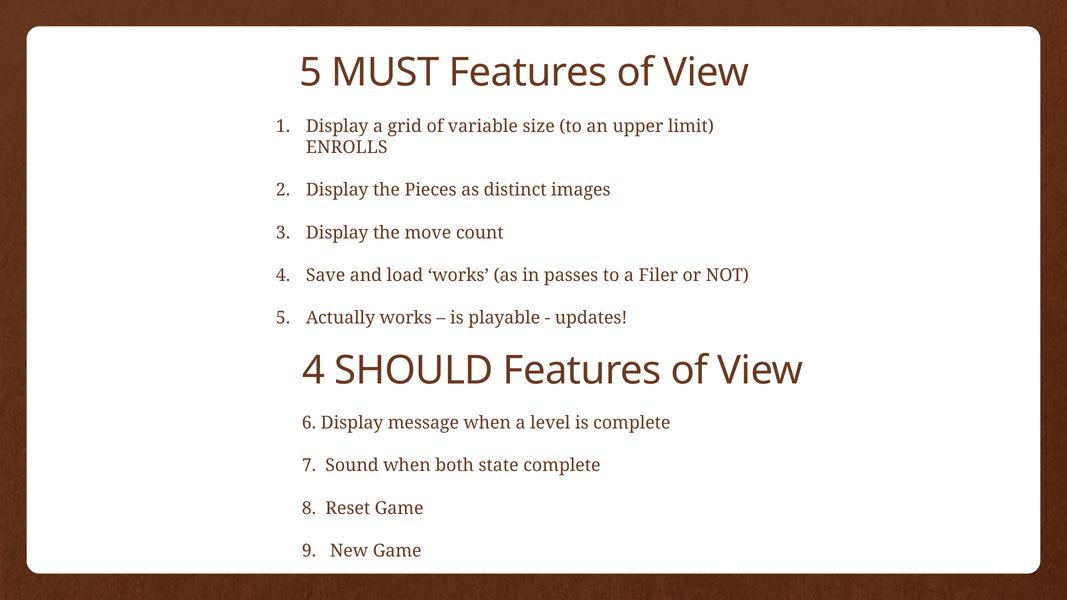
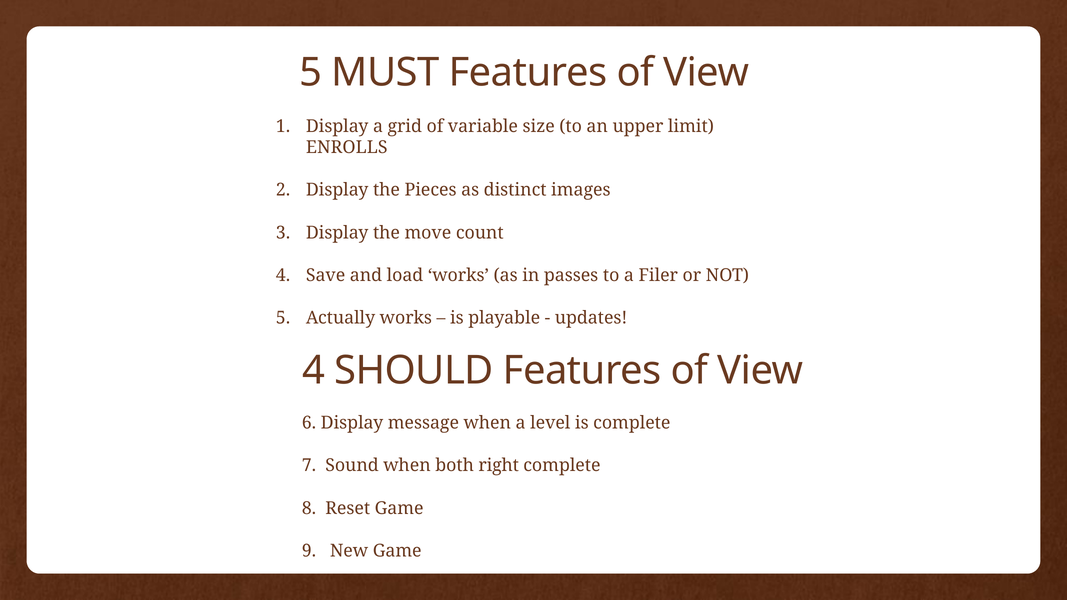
state: state -> right (499, 466)
